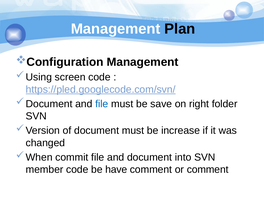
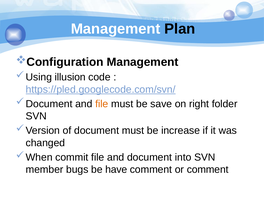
screen: screen -> illusion (70, 77)
file colour: blue -> orange (102, 104)
member code: code -> bugs (77, 170)
